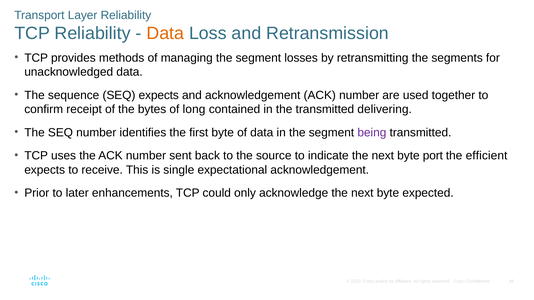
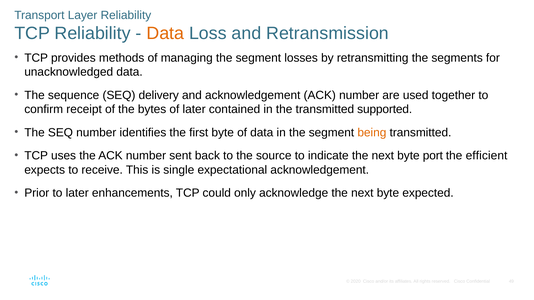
SEQ expects: expects -> delivery (159, 95)
of long: long -> later (194, 110)
delivering: delivering -> supported (385, 110)
being colour: purple -> orange (372, 133)
